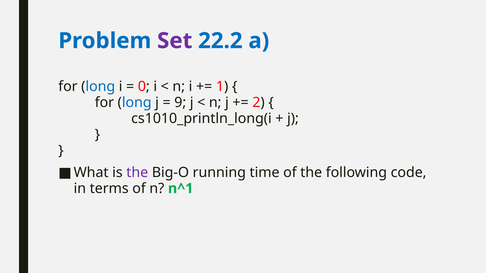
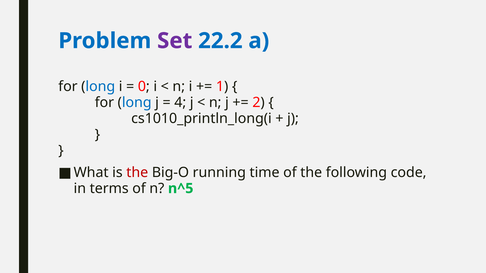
9: 9 -> 4 (180, 103)
the colour: purple -> red (137, 173)
n^1: n^1 -> n^5 (181, 189)
